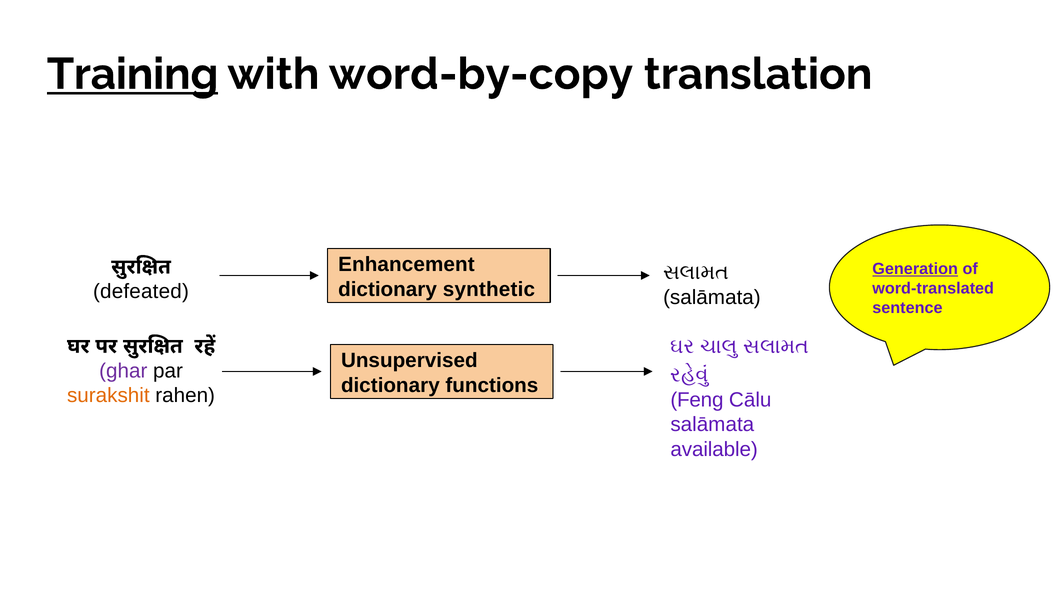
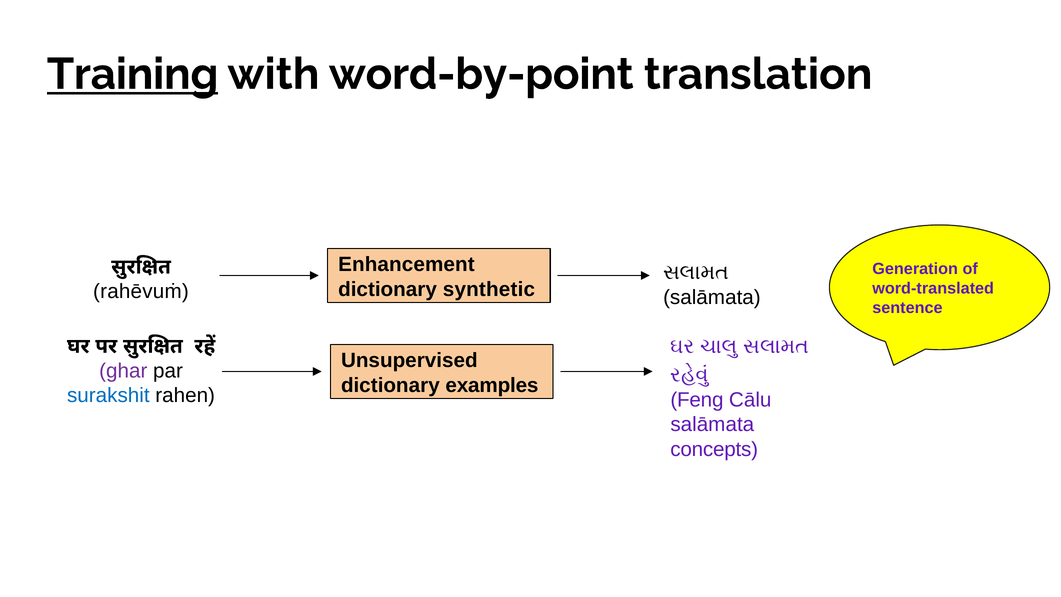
word-by-copy: word-by-copy -> word-by-point (481, 74)
Generation underline: present -> none (915, 269)
defeated: defeated -> rahēvuṁ (141, 291)
functions: functions -> examples (492, 385)
surakshit colour: orange -> blue (108, 395)
available: available -> concepts (714, 449)
